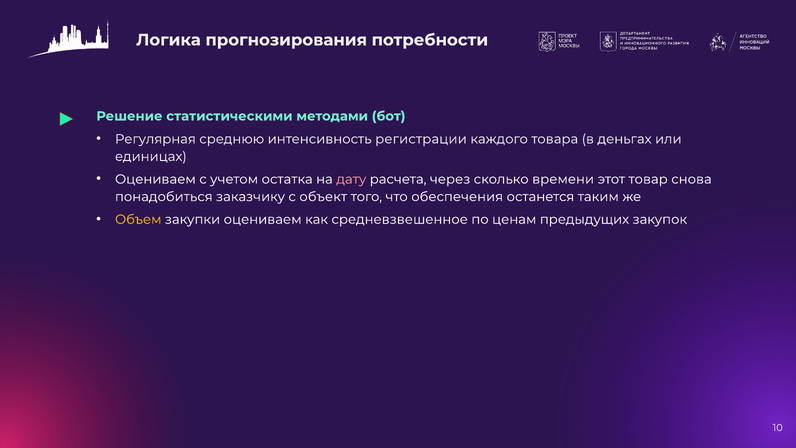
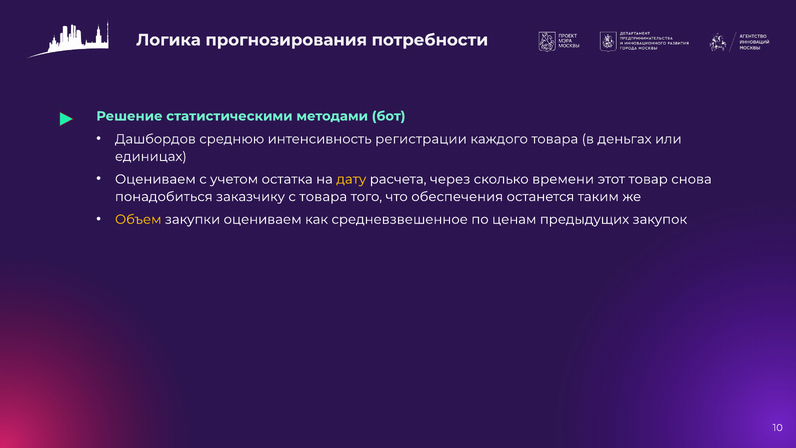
Регулярная: Регулярная -> Дашбордов (155, 139)
дату colour: pink -> yellow (351, 179)
с объект: объект -> товара (323, 197)
